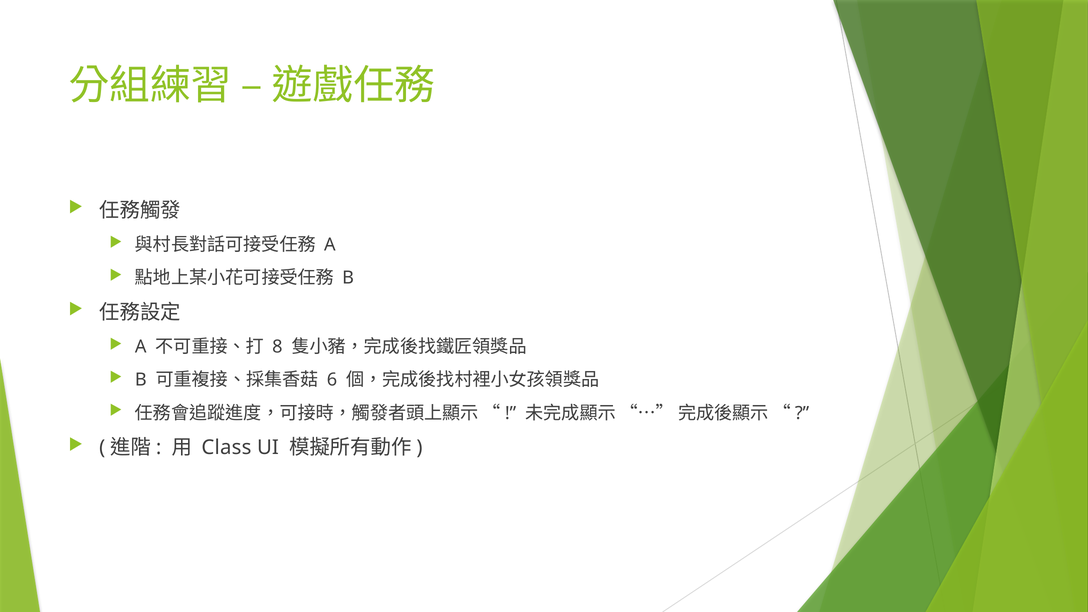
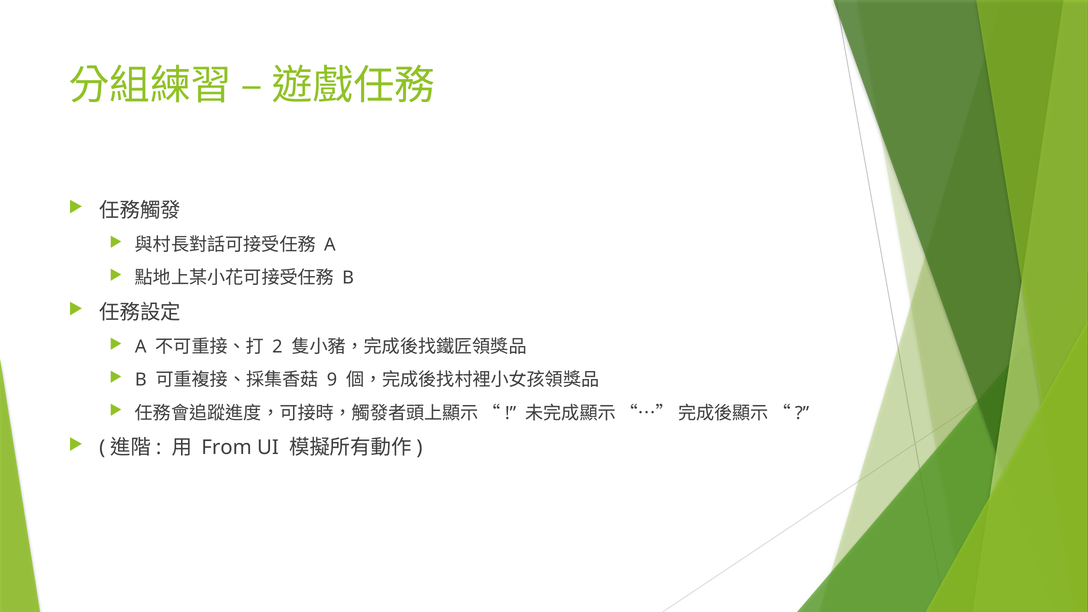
8: 8 -> 2 (277, 347)
6: 6 -> 9 (332, 380)
Class: Class -> From (227, 448)
